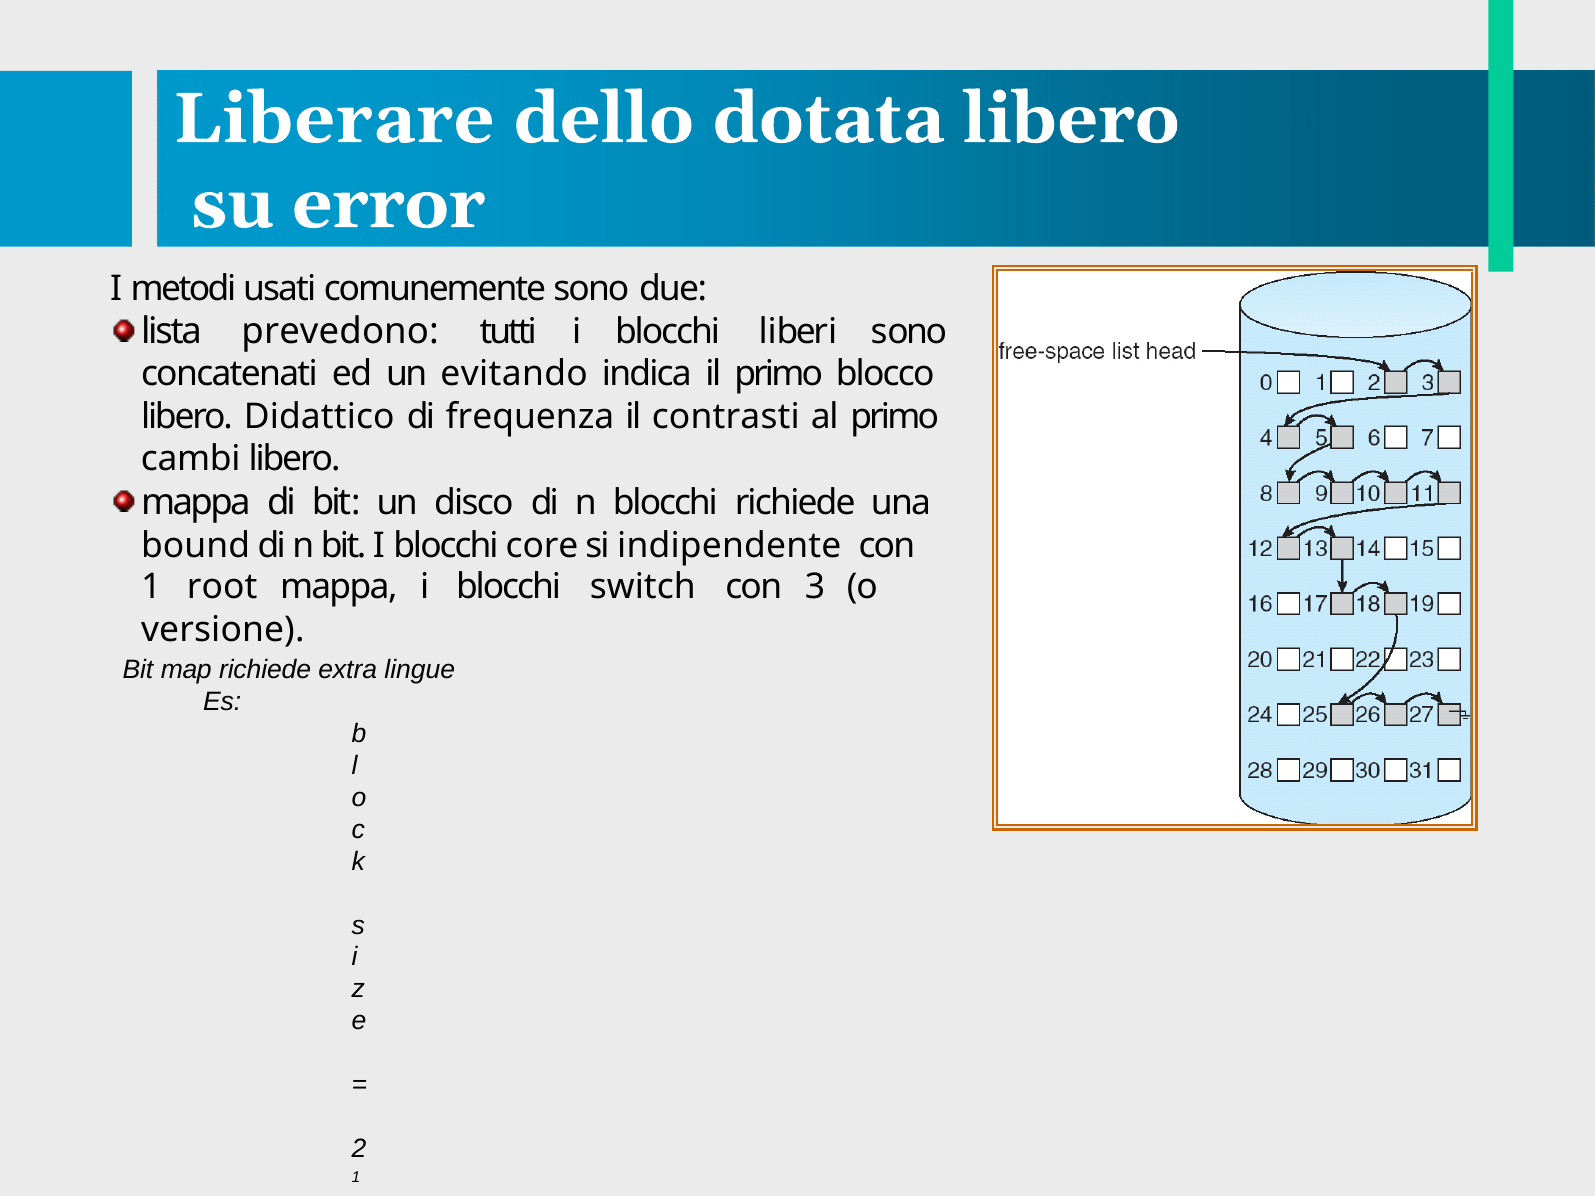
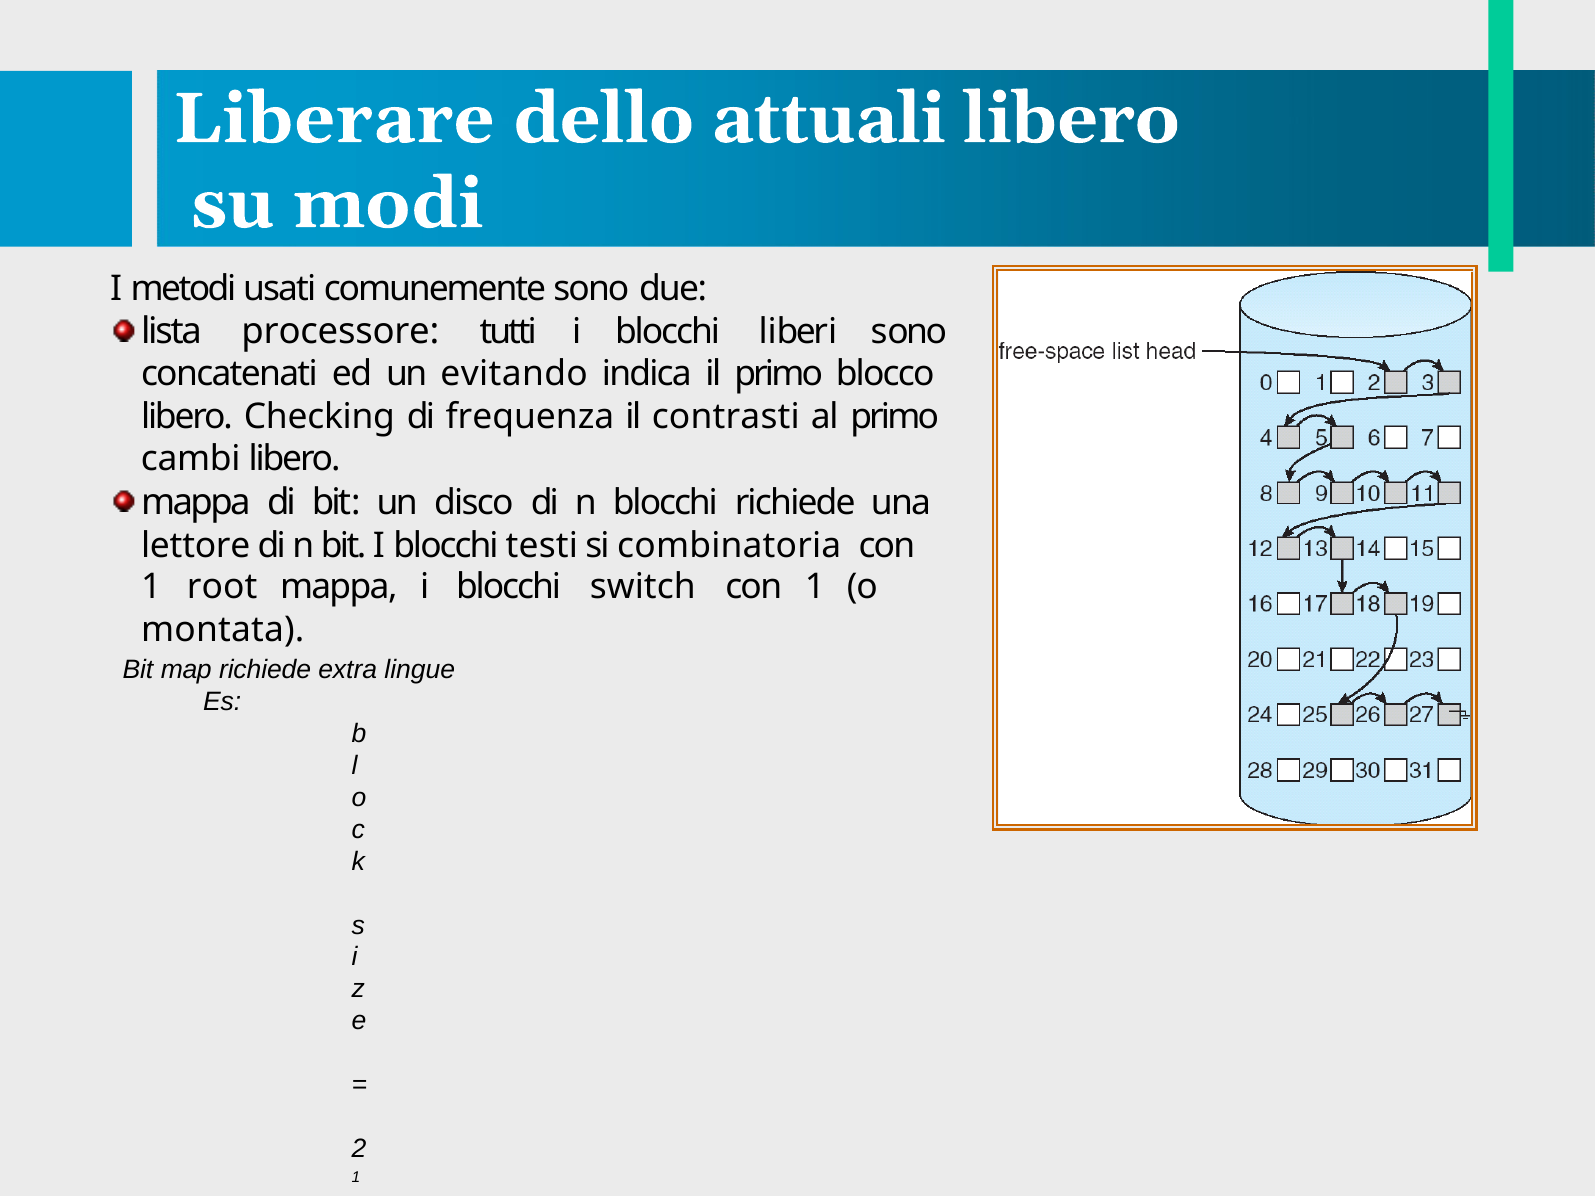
dotata: dotata -> attuali (829, 119)
error: error -> modi (388, 204)
prevedono: prevedono -> processore (340, 331)
Didattico: Didattico -> Checking (319, 417)
bound: bound -> lettore (196, 546)
core: core -> testi (542, 546)
indipendente: indipendente -> combinatoria (729, 546)
3: 3 -> 1 (815, 587)
versione: versione -> montata (223, 629)
